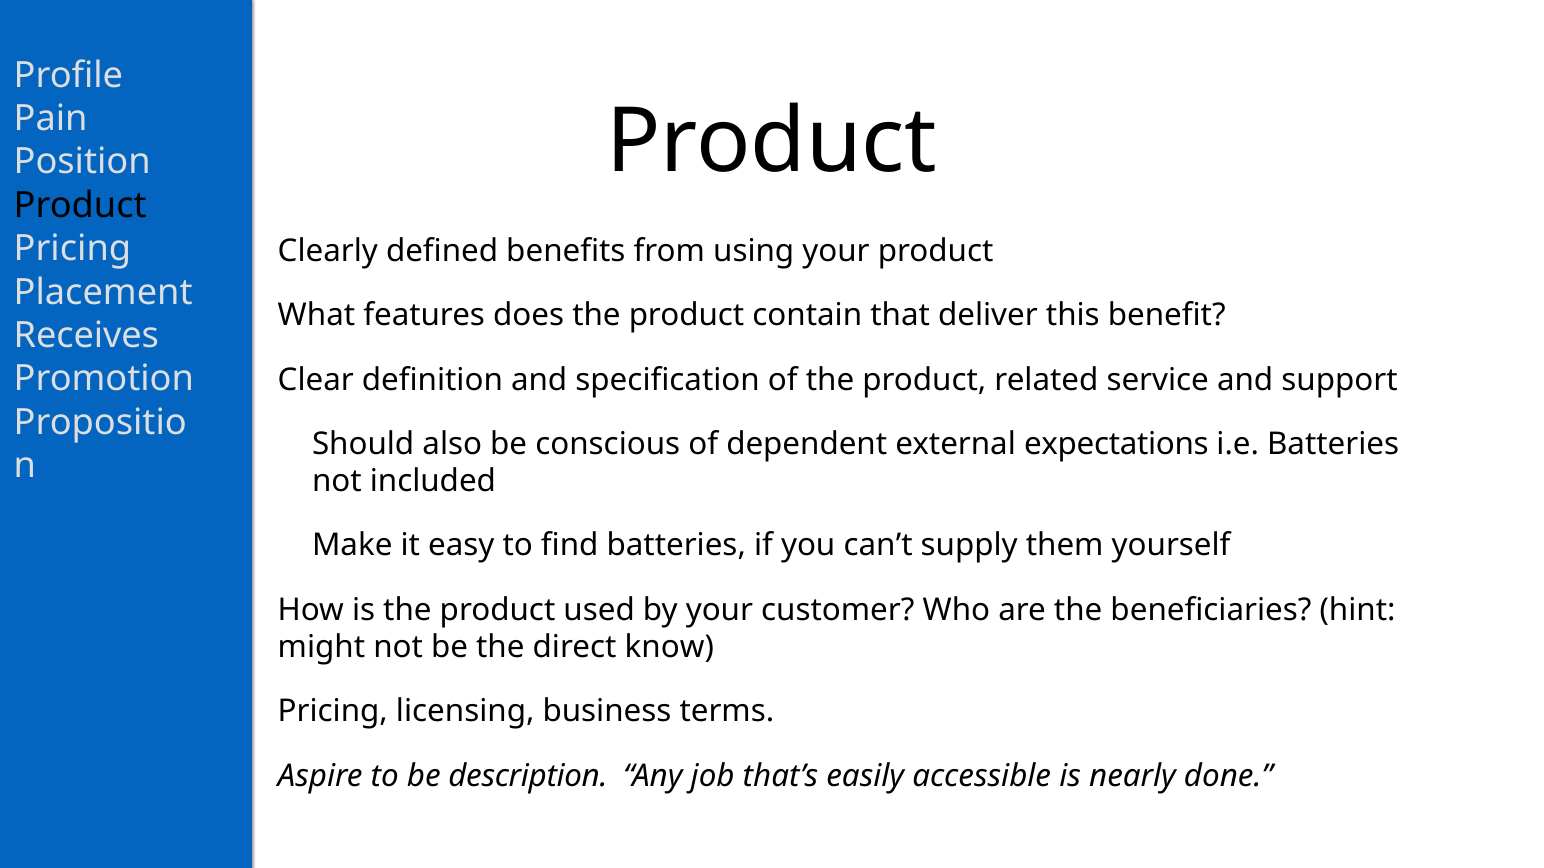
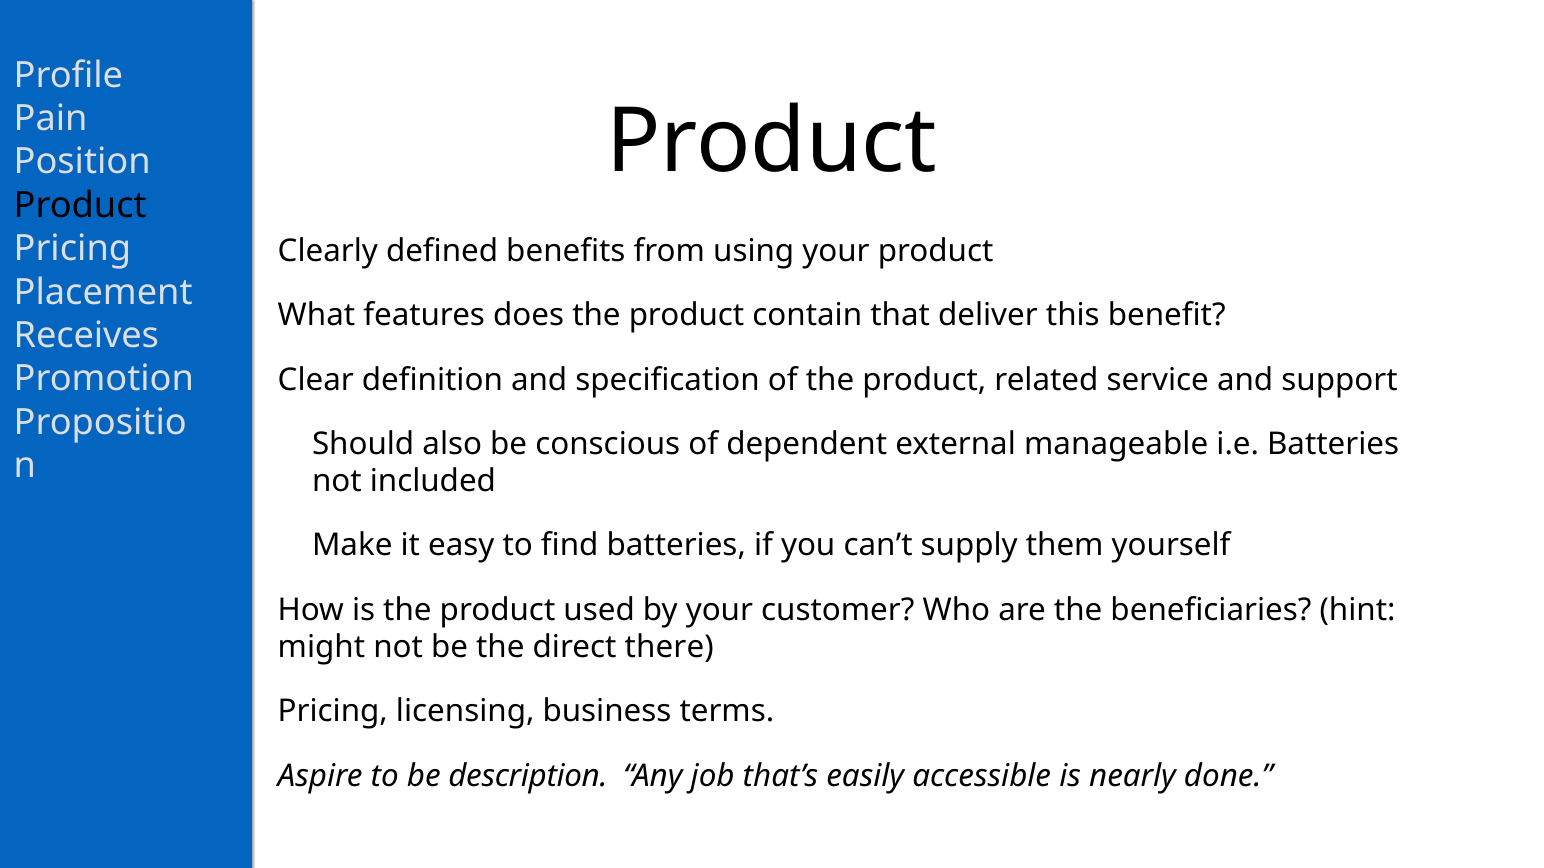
expectations: expectations -> manageable (1116, 444)
know: know -> there (669, 648)
